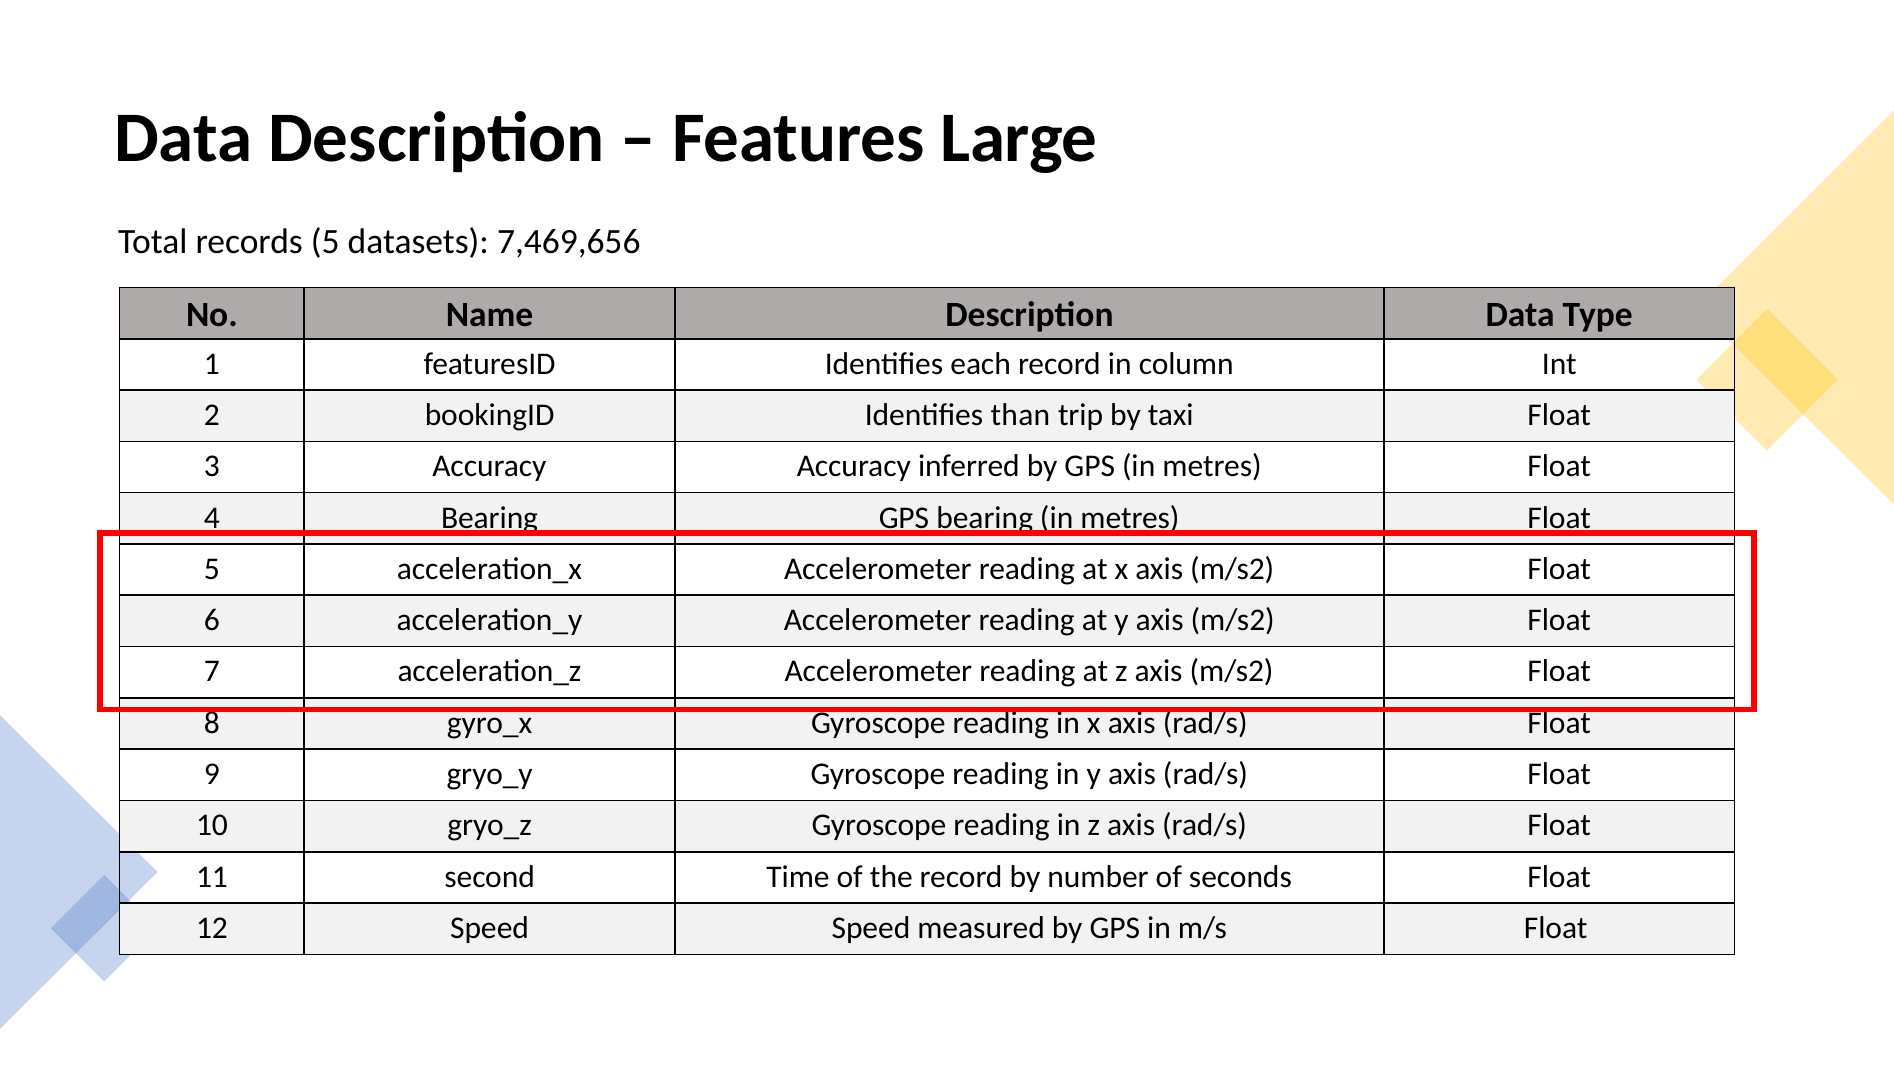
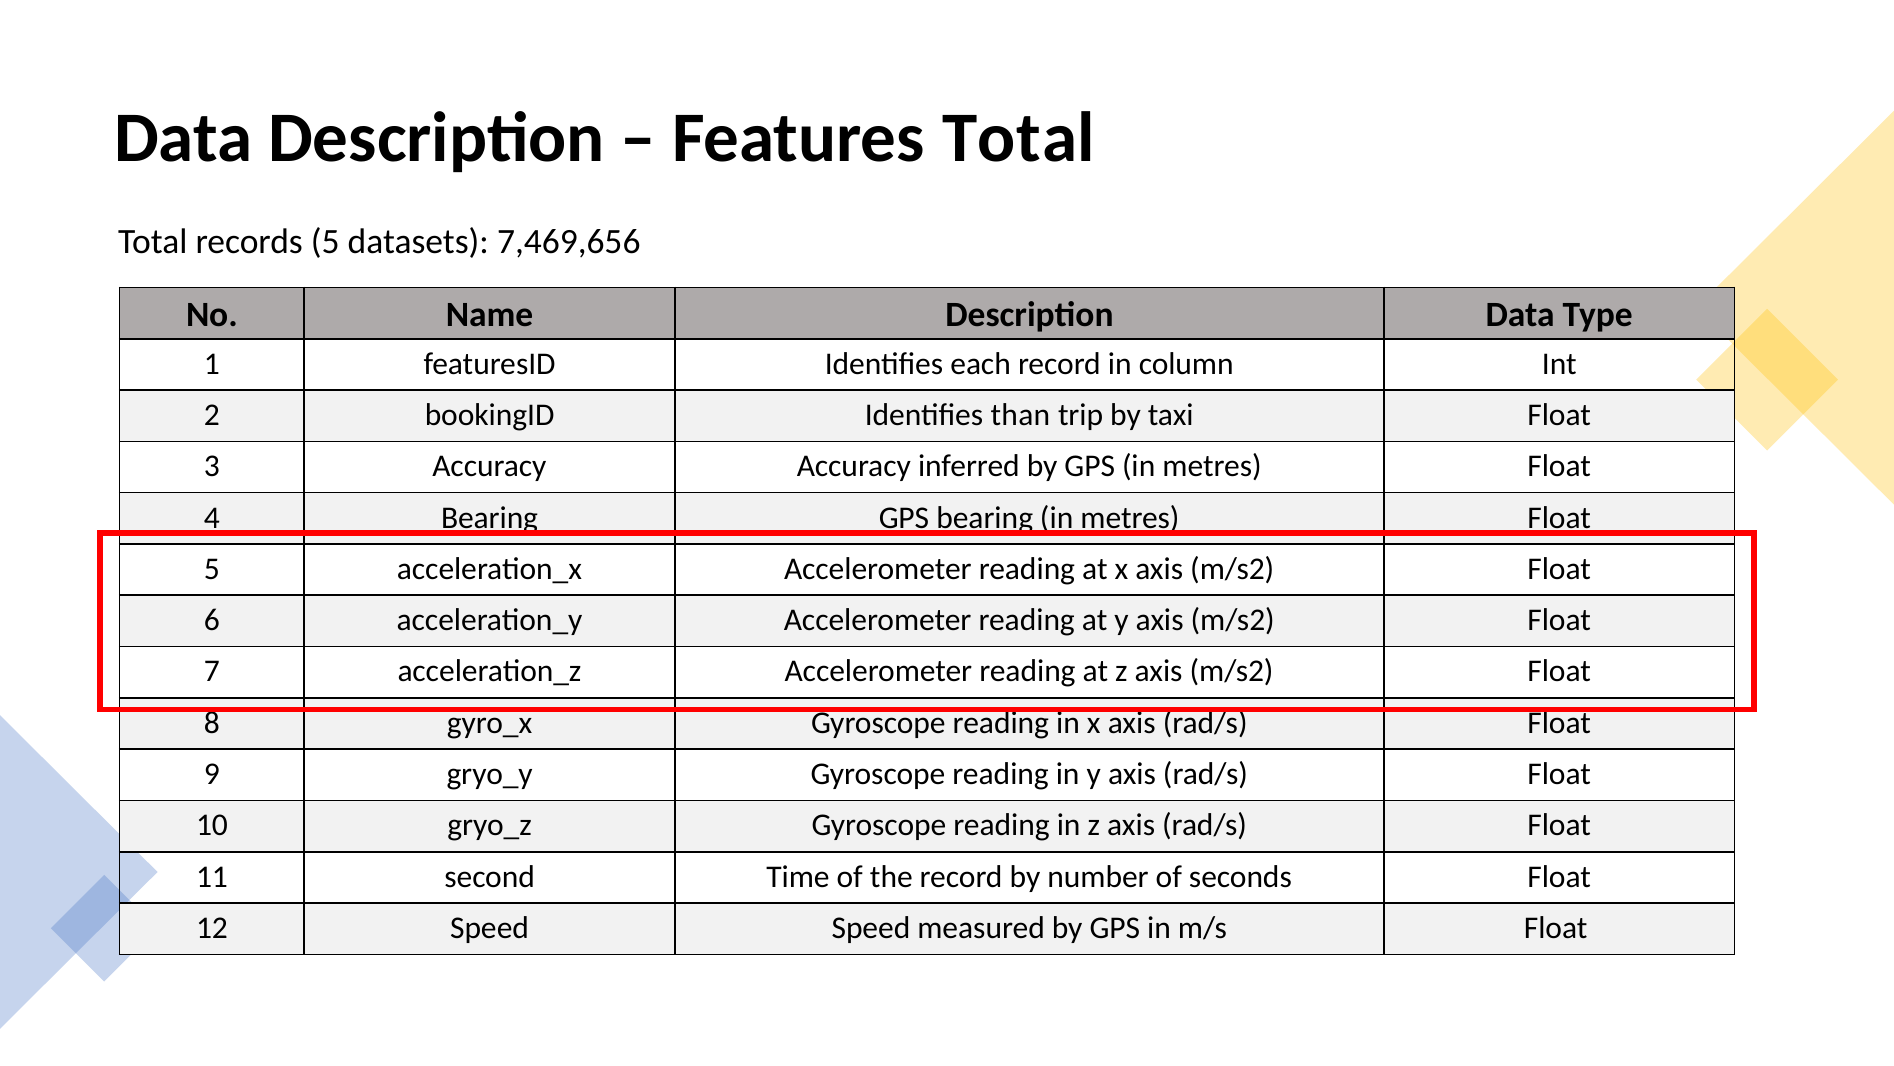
Features Large: Large -> Total (1019, 138)
